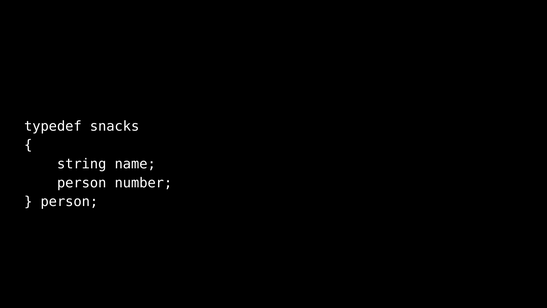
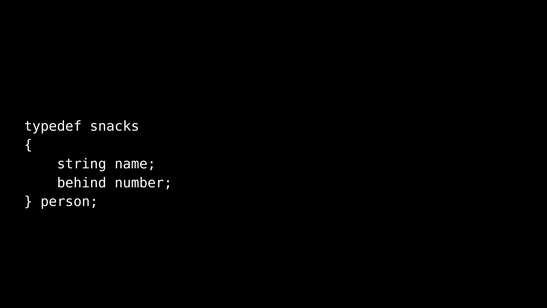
person: person -> behind (82, 183)
